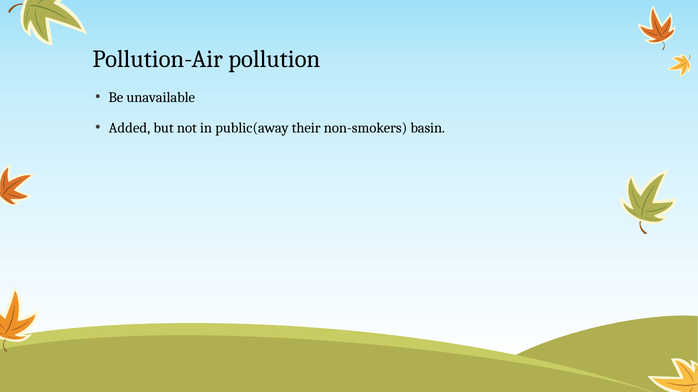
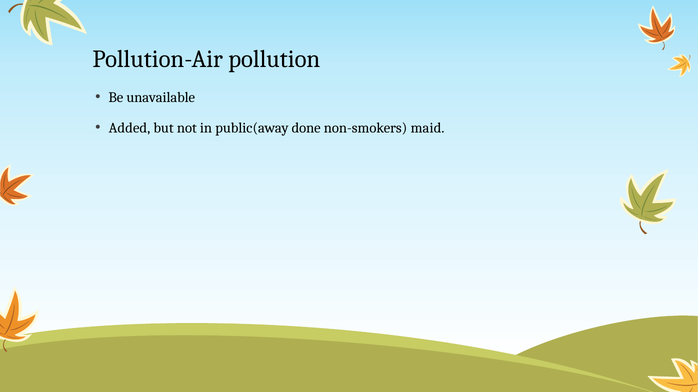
their: their -> done (306, 128)
basin: basin -> maid (428, 128)
